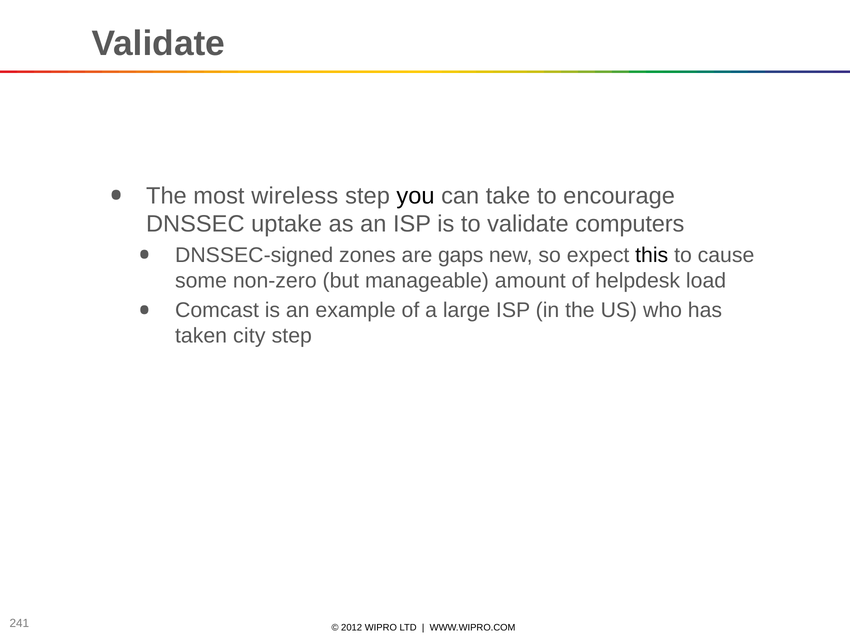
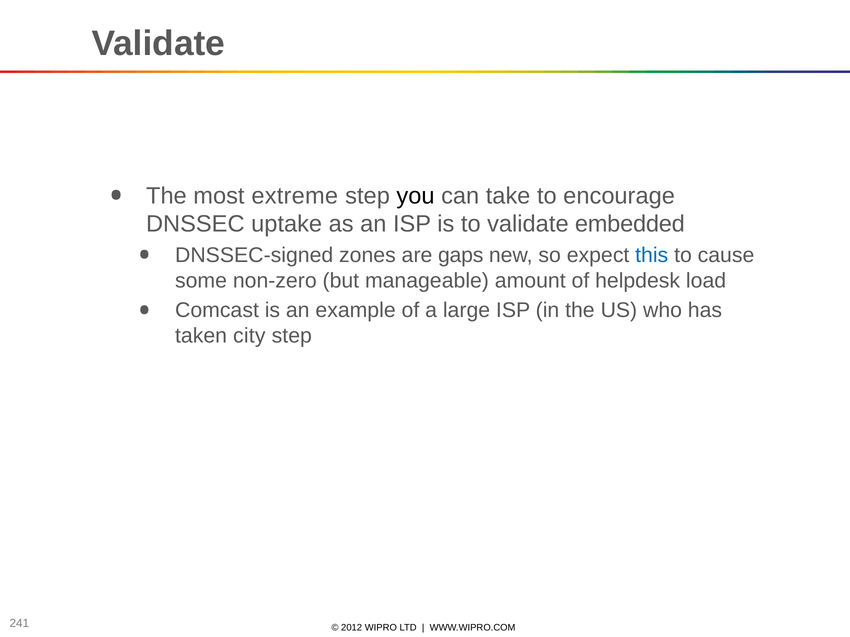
wireless: wireless -> extreme (295, 196)
computers: computers -> embedded (630, 224)
this colour: black -> blue (652, 255)
